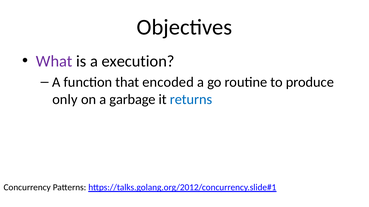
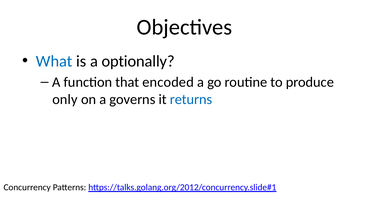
What colour: purple -> blue (54, 61)
execution: execution -> optionally (138, 61)
garbage: garbage -> governs (132, 100)
